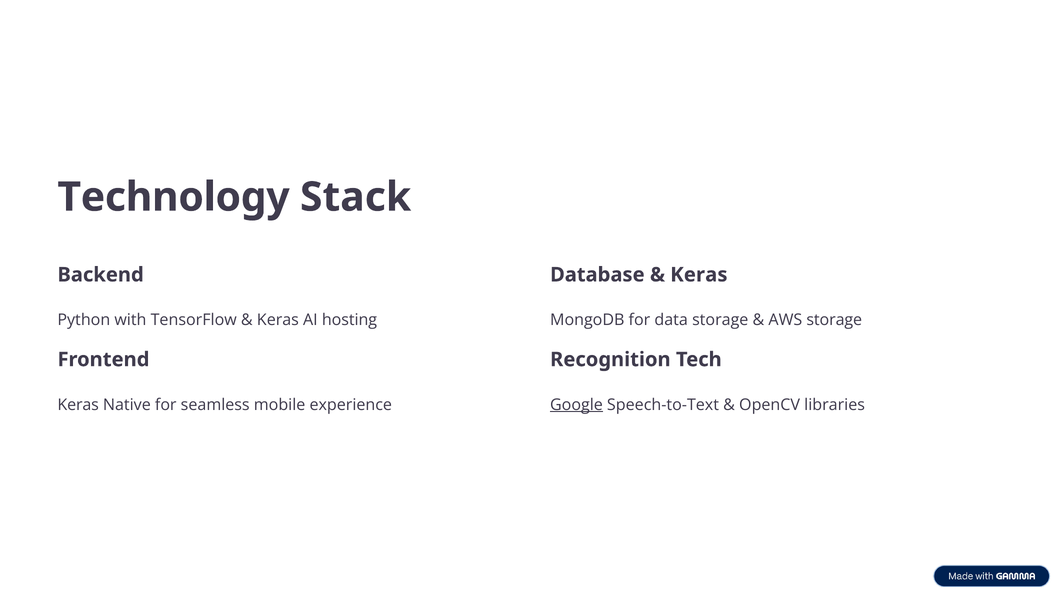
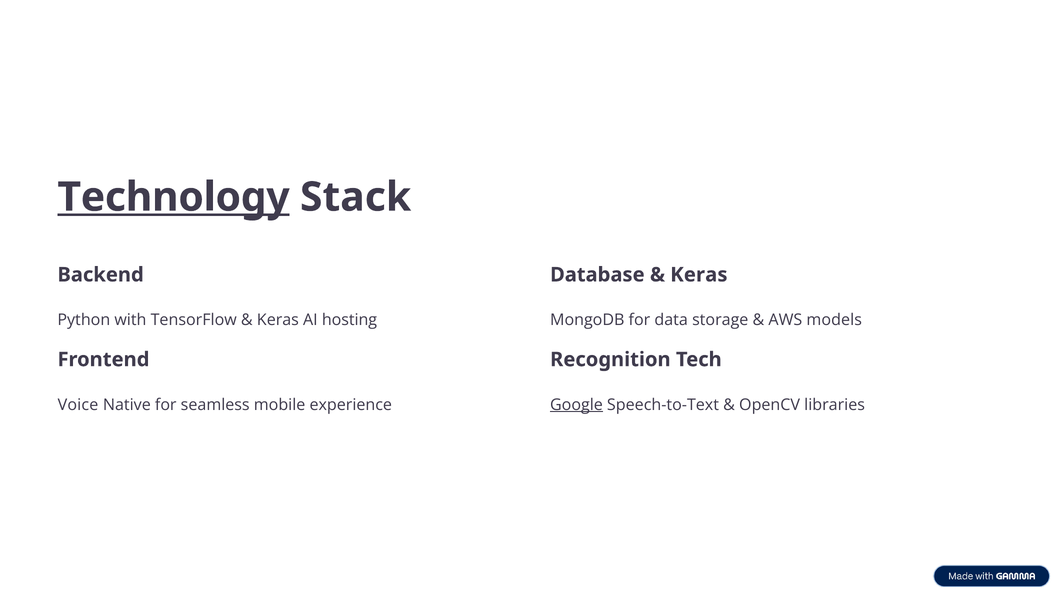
Technology underline: none -> present (174, 197)
AWS storage: storage -> models (834, 320)
Keras: Keras -> Voice (78, 405)
